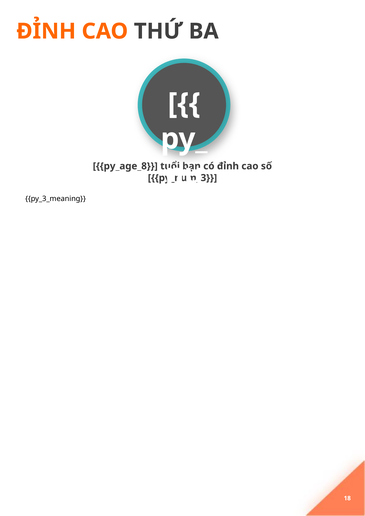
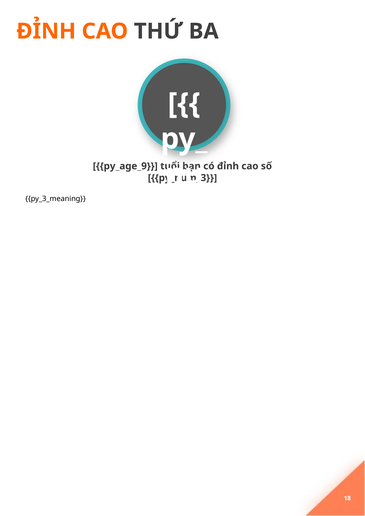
py_age_8: py_age_8 -> py_age_9 (125, 166)
